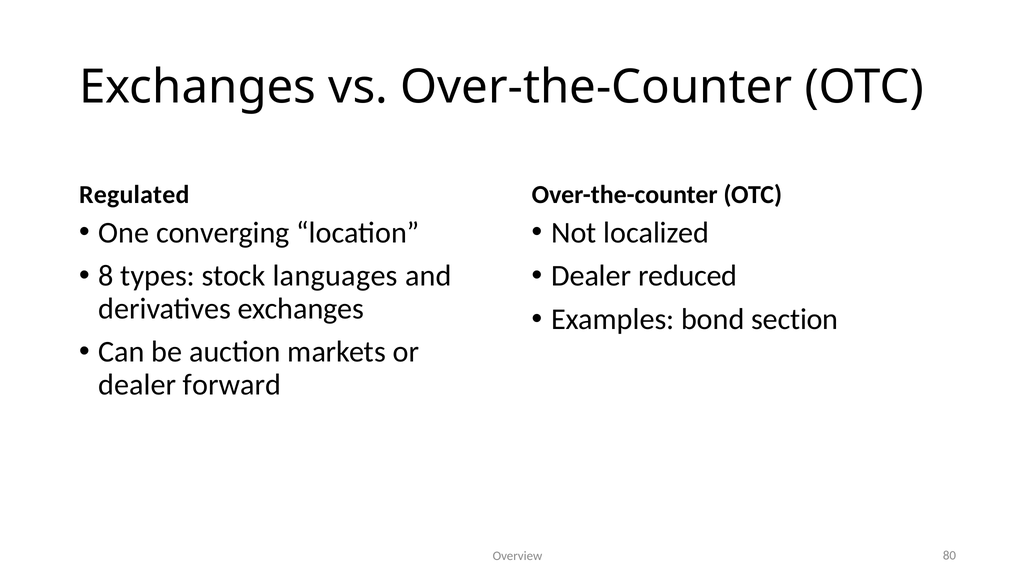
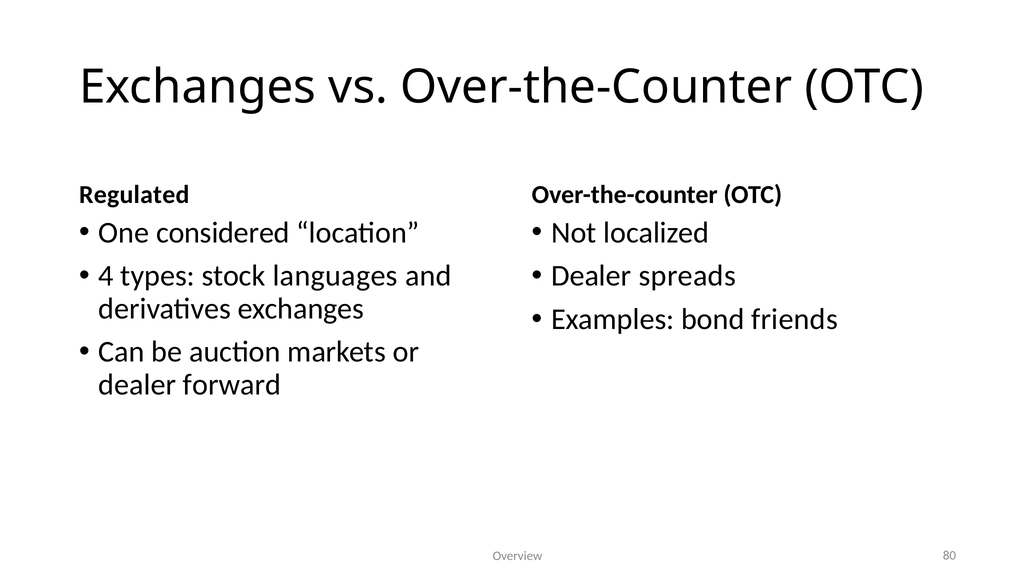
converging: converging -> considered (223, 233)
8: 8 -> 4 (106, 276)
reduced: reduced -> spreads (687, 276)
section: section -> friends (795, 319)
